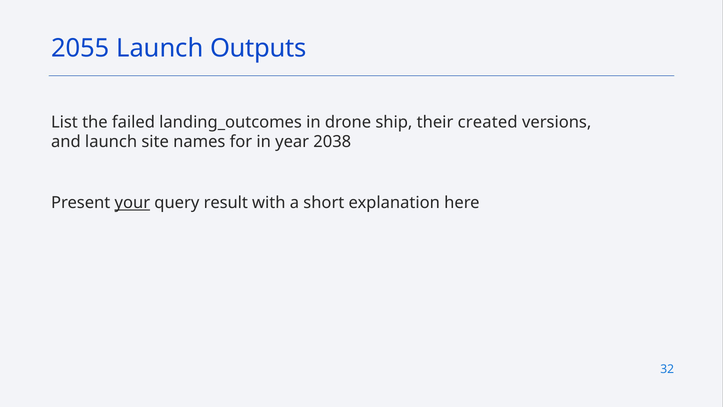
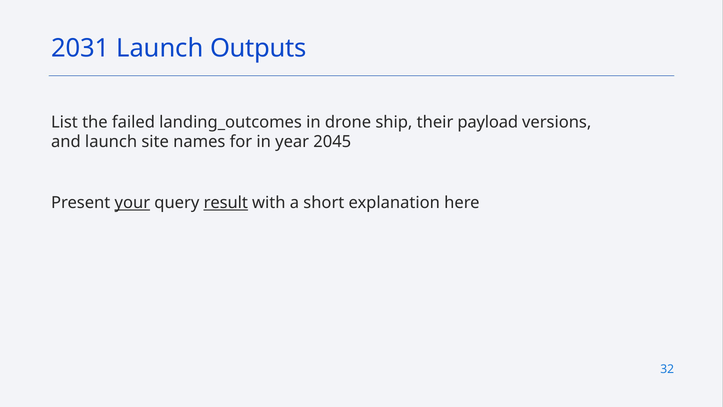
2055: 2055 -> 2031 (80, 48)
created: created -> payload (488, 122)
2038: 2038 -> 2045 (332, 142)
result underline: none -> present (226, 203)
